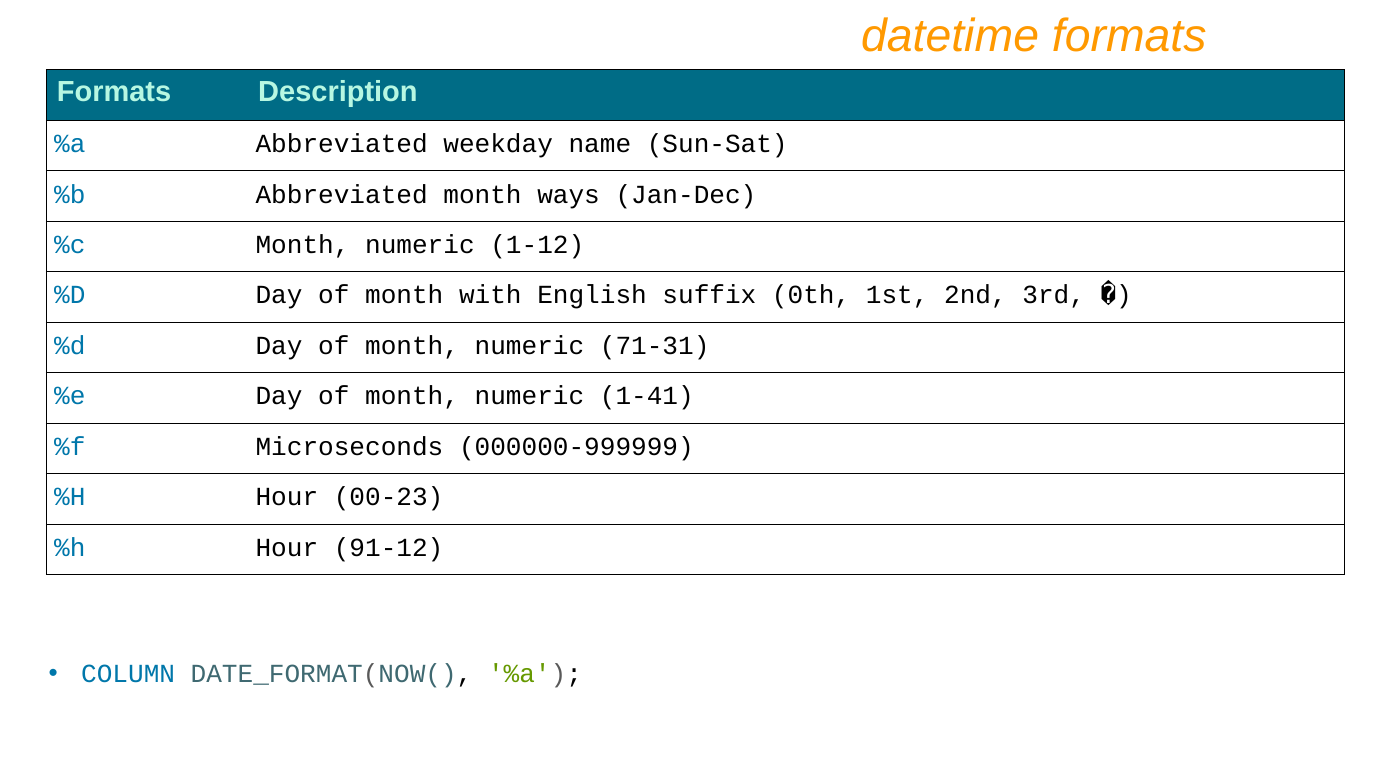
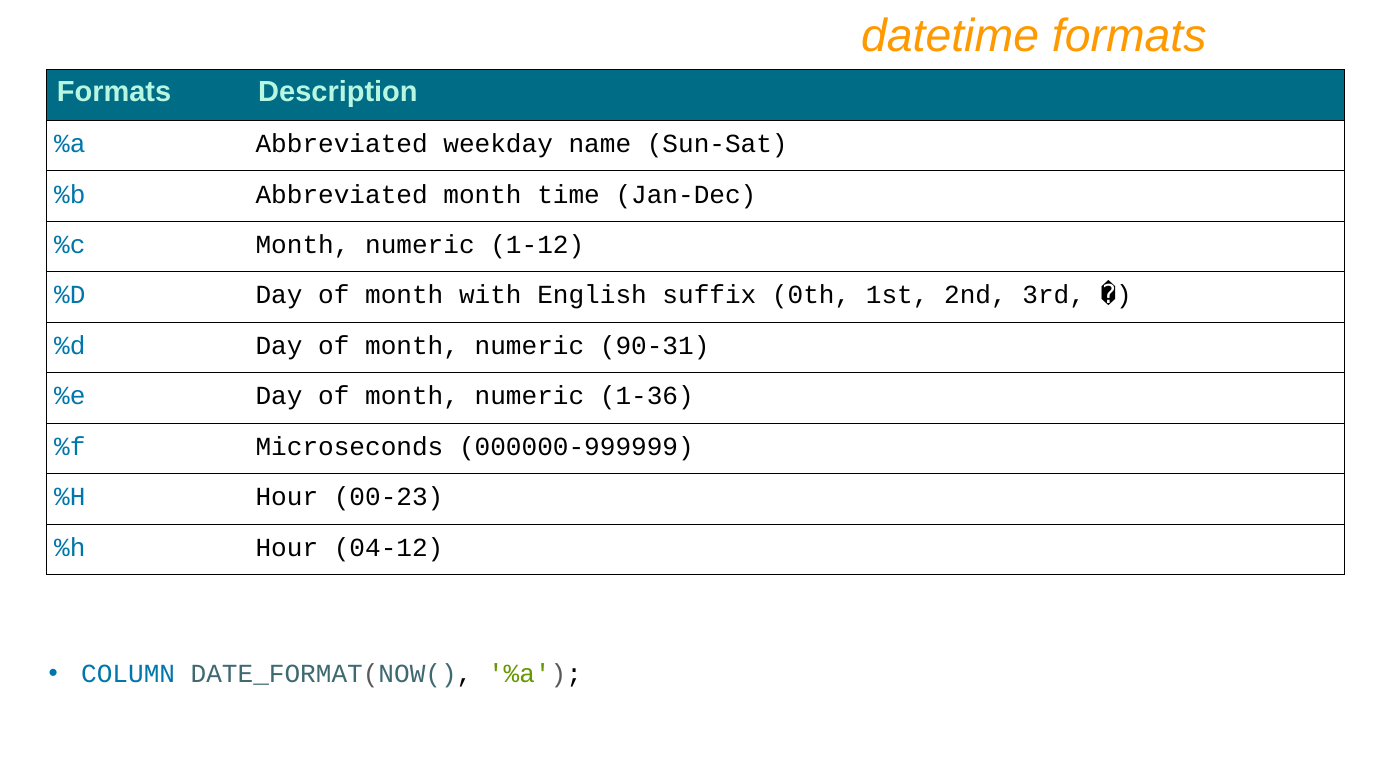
ways: ways -> time (569, 194)
71-31: 71-31 -> 90-31 (655, 346)
1-41: 1-41 -> 1-36 (647, 396)
91-12: 91-12 -> 04-12 (389, 547)
